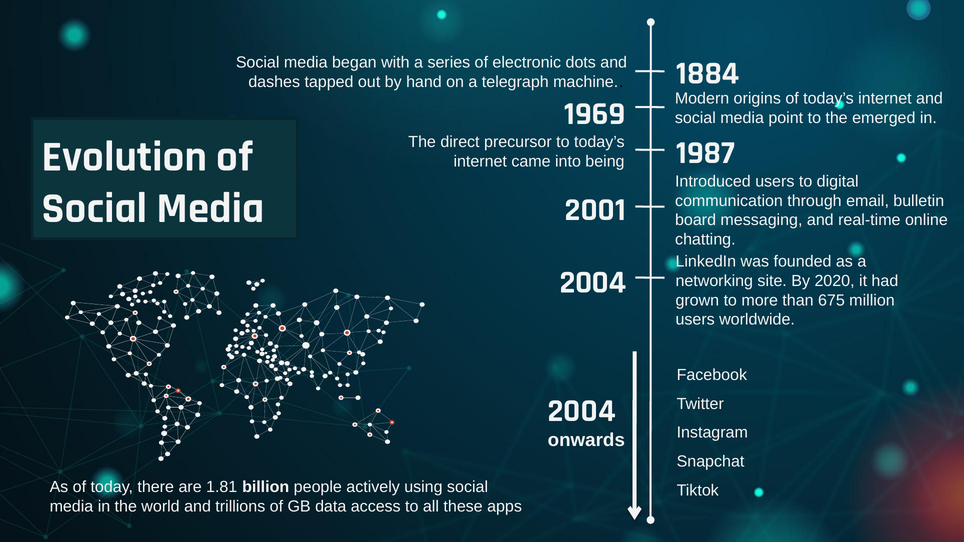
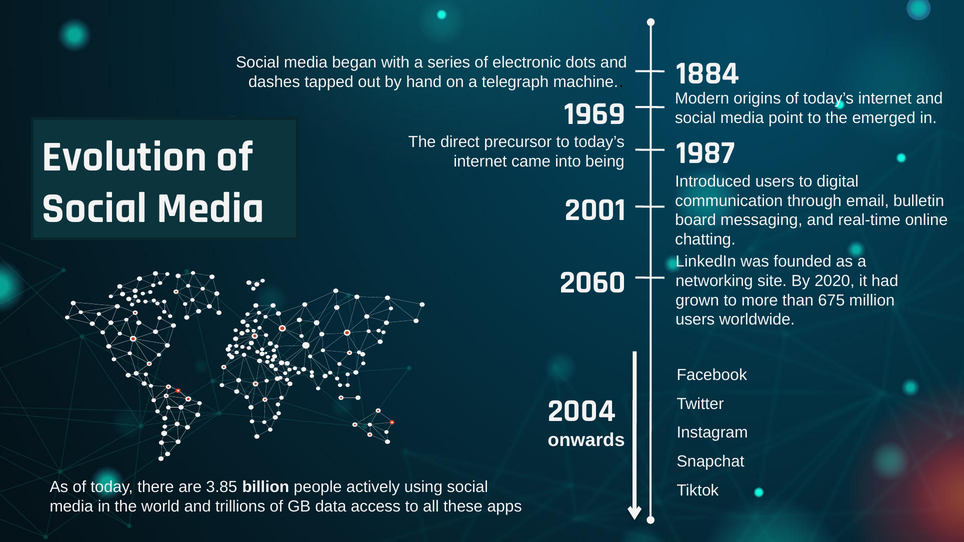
2004: 2004 -> 2060 (593, 282)
1.81: 1.81 -> 3.85 (222, 487)
